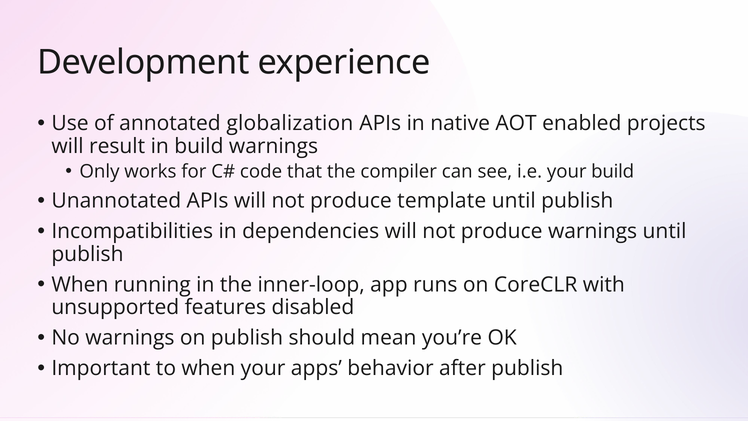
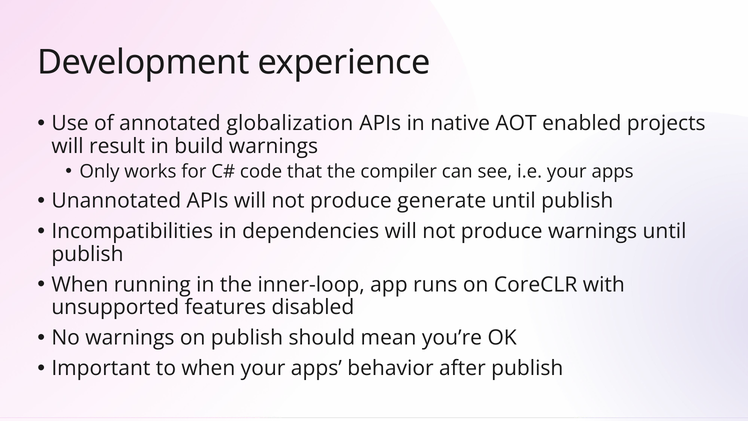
i.e your build: build -> apps (613, 171)
template: template -> generate (442, 201)
